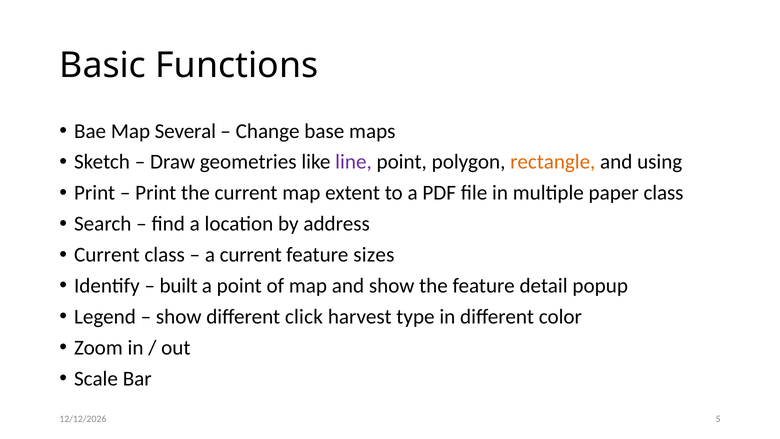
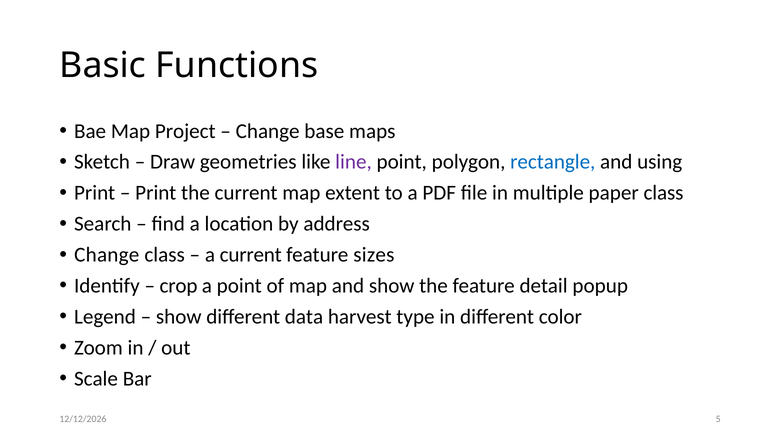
Several: Several -> Project (185, 131)
rectangle colour: orange -> blue (553, 162)
Current: Current -> Change (107, 255)
built: built -> crop (179, 286)
click: click -> data (304, 317)
